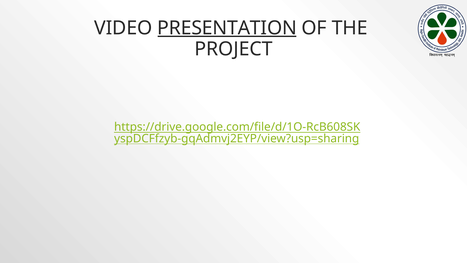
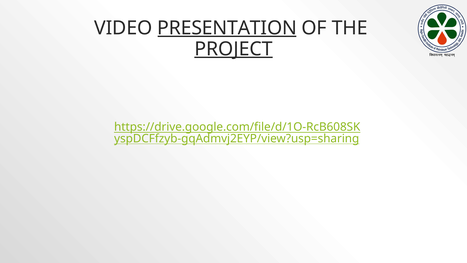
PROJECT underline: none -> present (234, 49)
